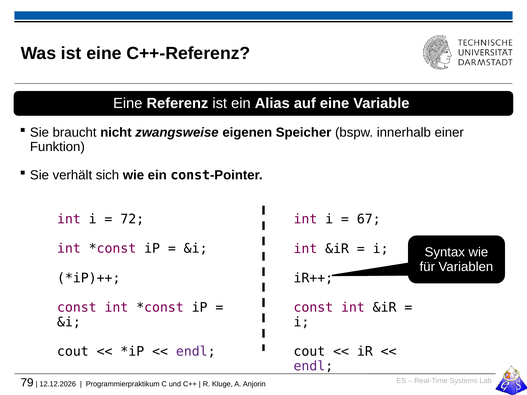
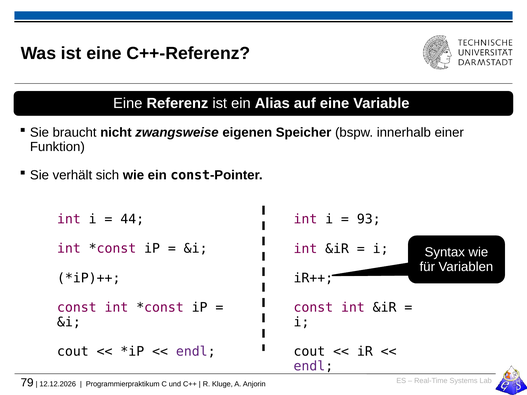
72: 72 -> 44 (132, 219)
67: 67 -> 93 (369, 219)
